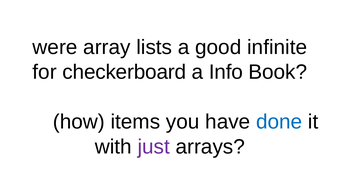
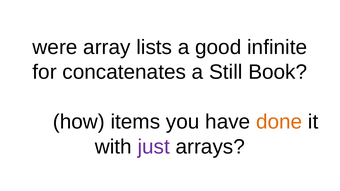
checkerboard: checkerboard -> concatenates (124, 72)
Info: Info -> Still (226, 72)
done colour: blue -> orange (279, 122)
